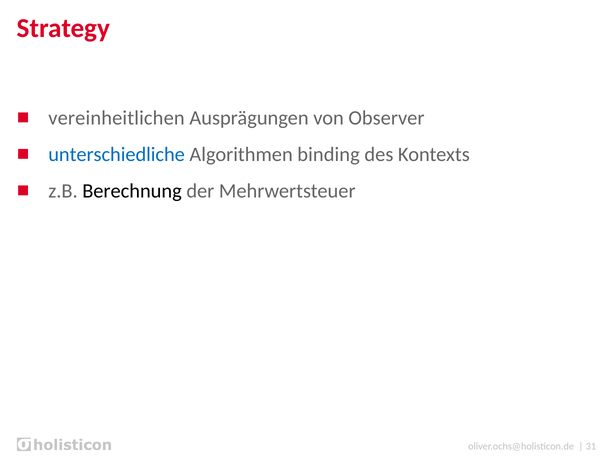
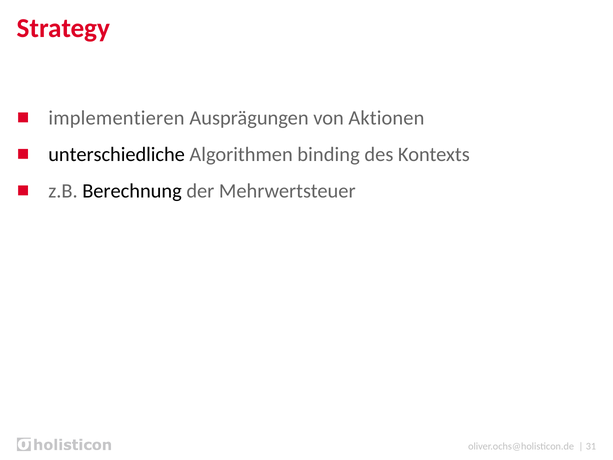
vereinheitlichen: vereinheitlichen -> implementieren (116, 118)
Observer: Observer -> Aktionen (386, 118)
unterschiedliche colour: blue -> black (117, 154)
